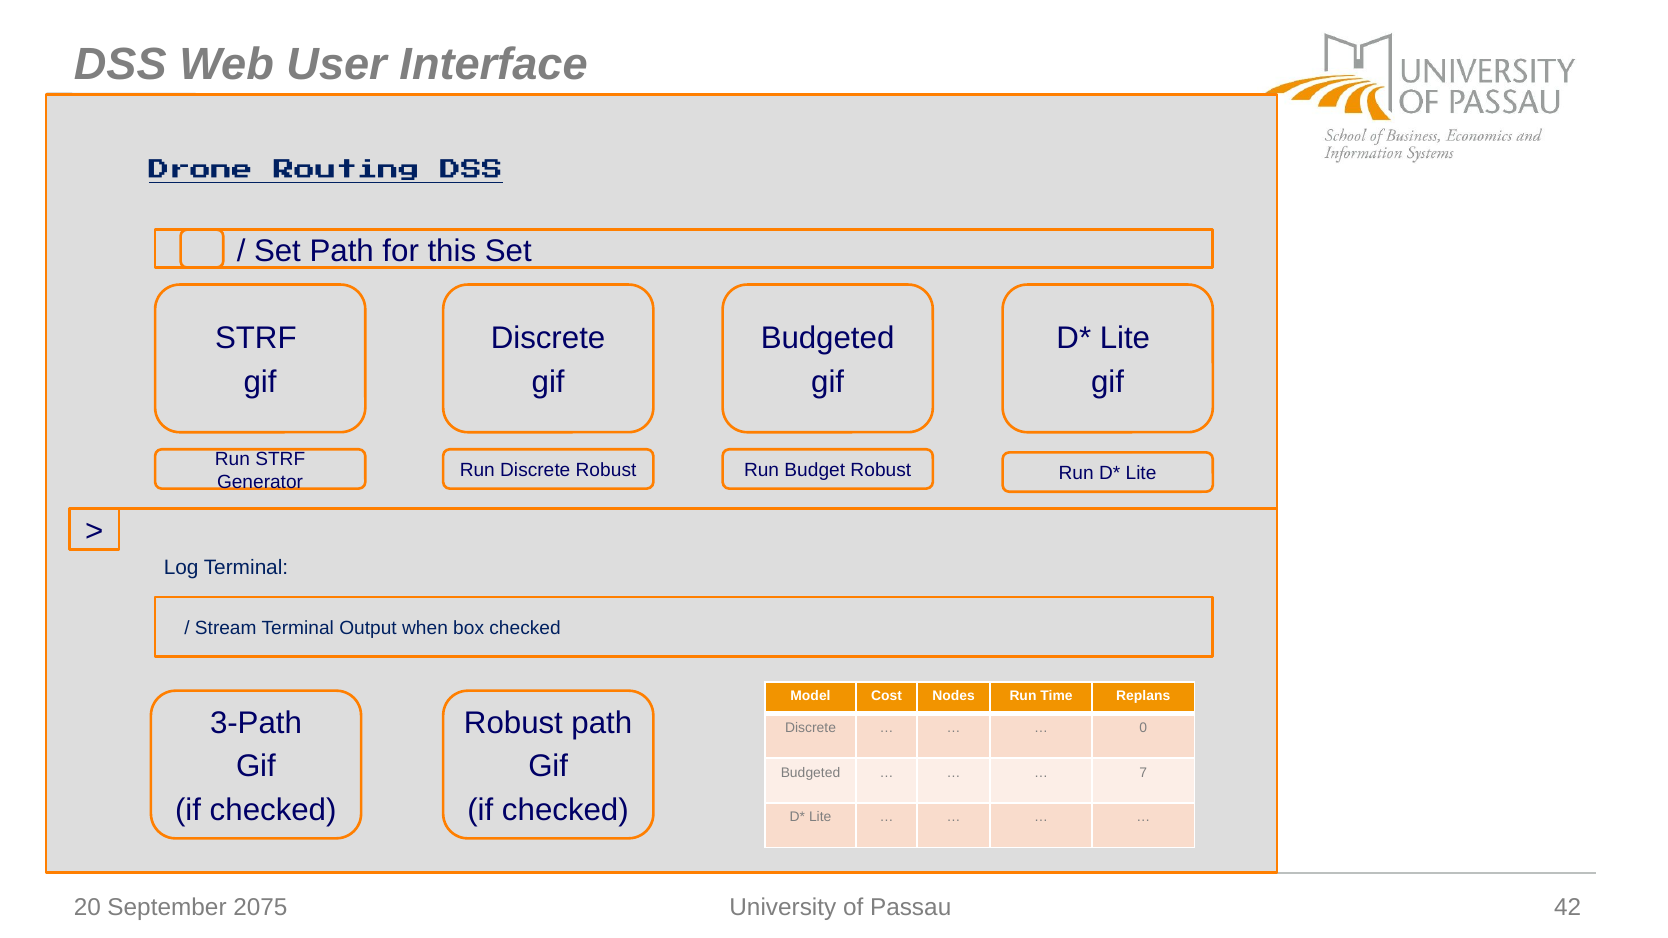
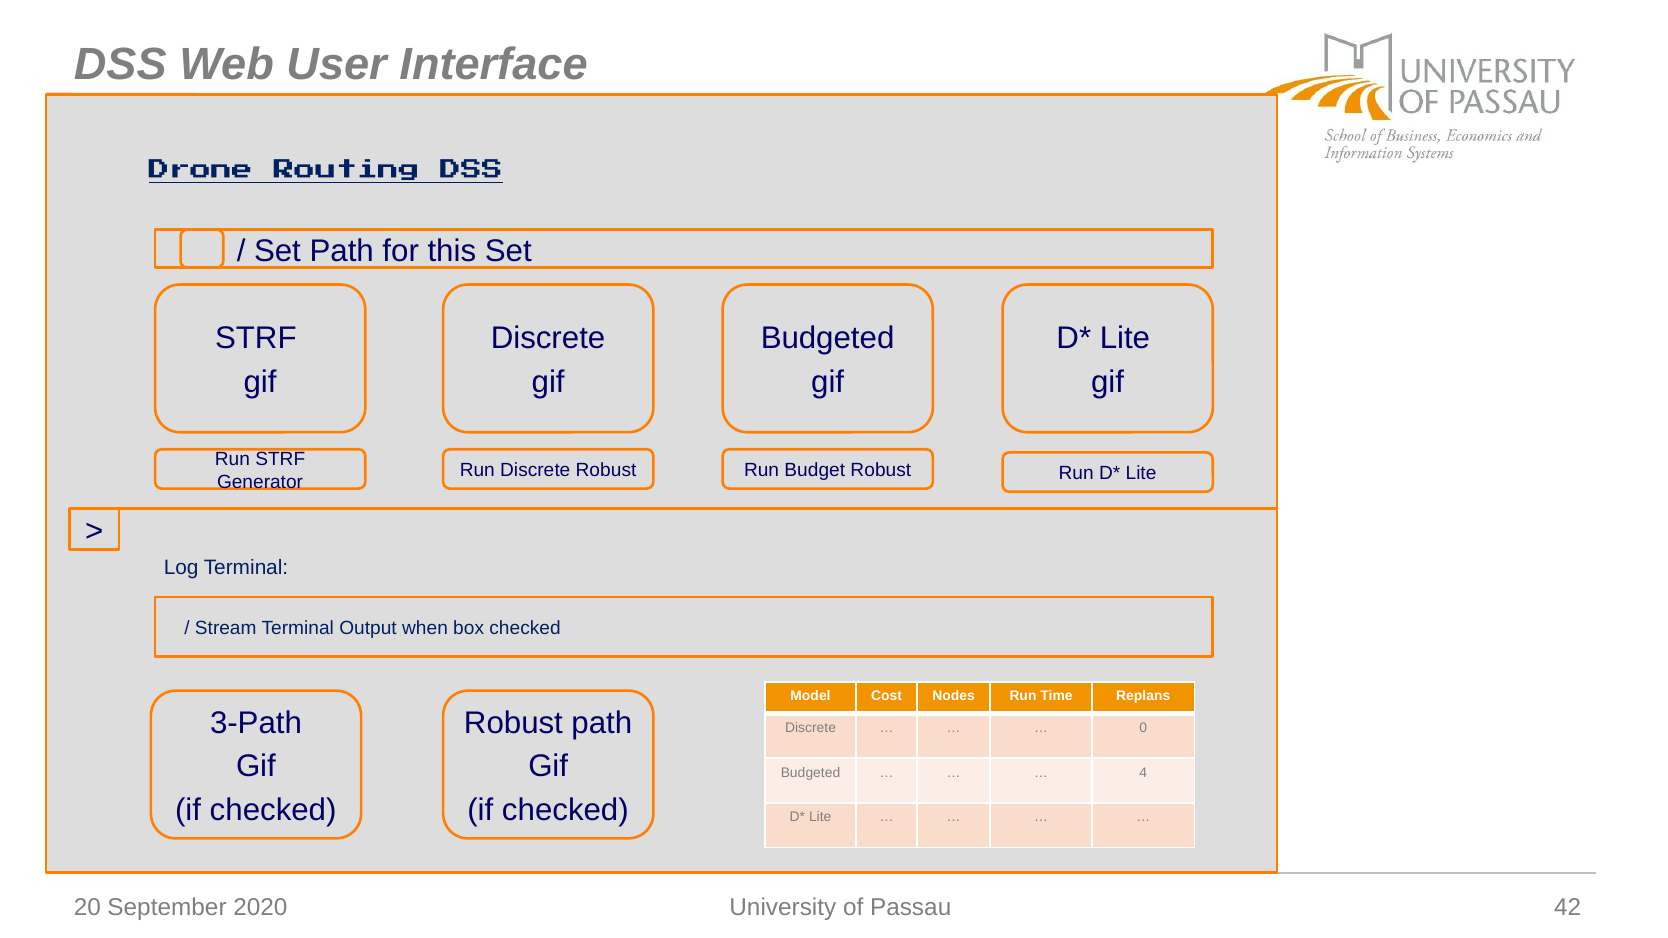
7: 7 -> 4 (1143, 773)
2075: 2075 -> 2020 (260, 908)
